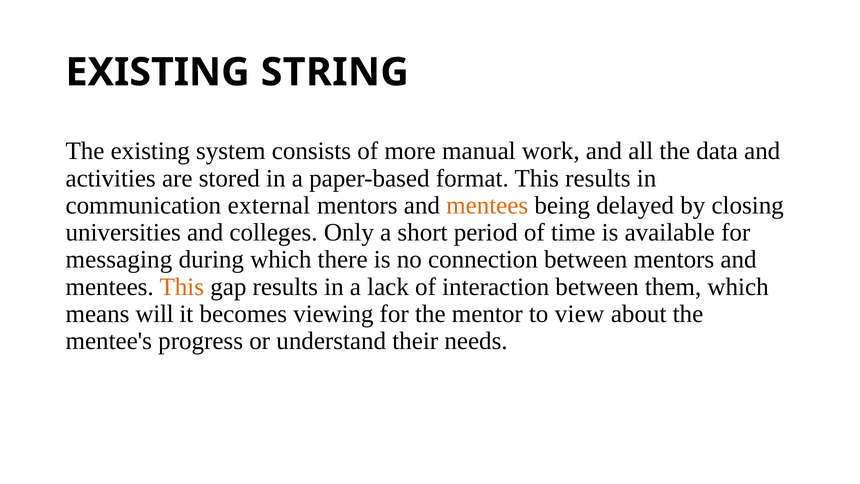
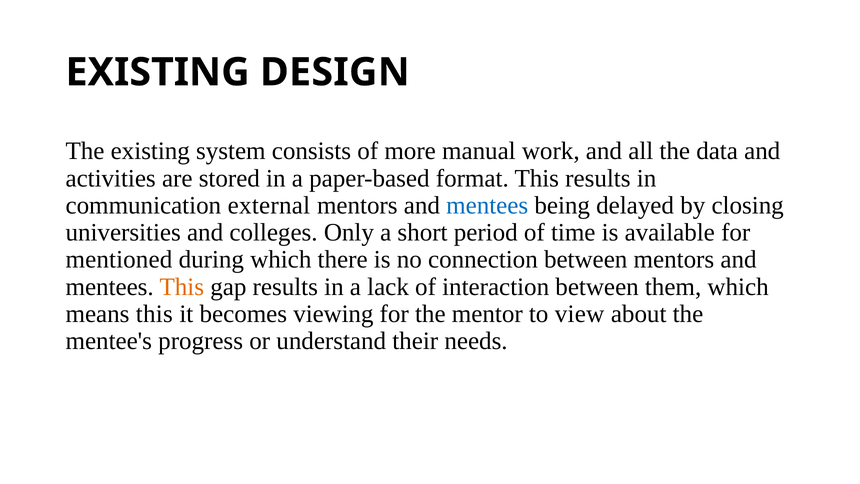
STRING: STRING -> DESIGN (335, 72)
mentees colour: orange -> blue (487, 205)
messaging: messaging -> mentioned (119, 259)
means will: will -> this (154, 314)
